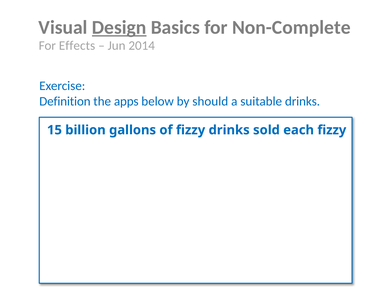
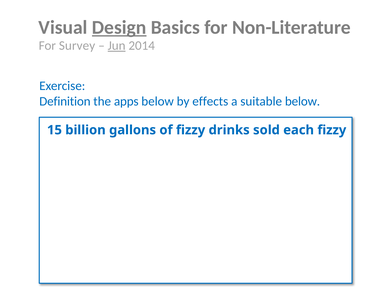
Non-Complete: Non-Complete -> Non-Literature (291, 27)
Effects: Effects -> Survey (77, 46)
Jun underline: none -> present (117, 46)
should: should -> effects (210, 102)
suitable drinks: drinks -> below (303, 102)
